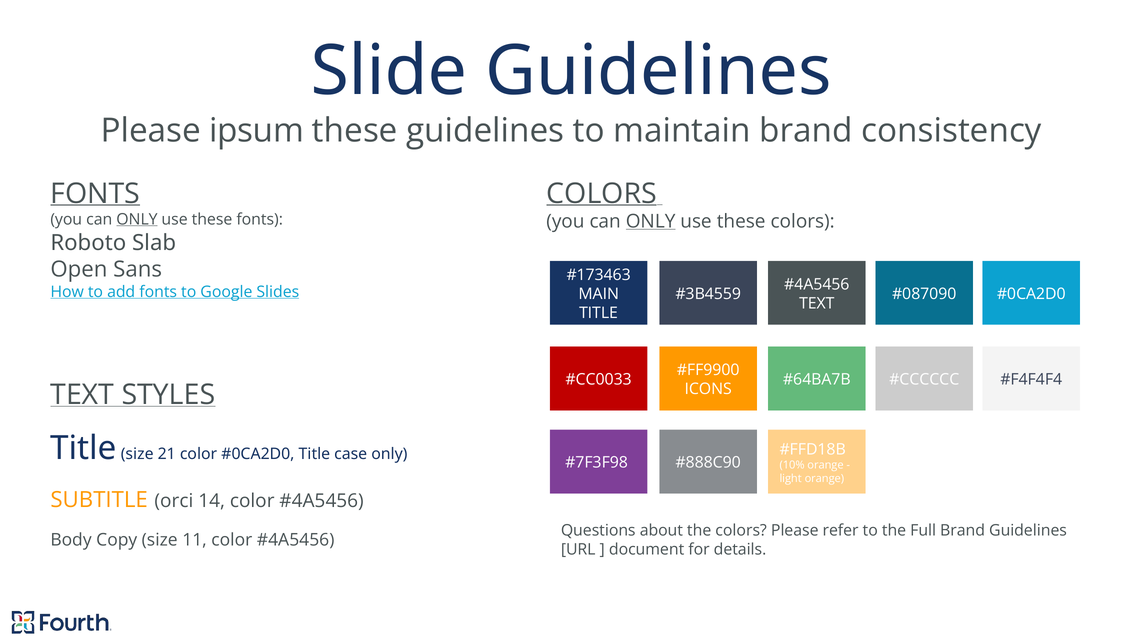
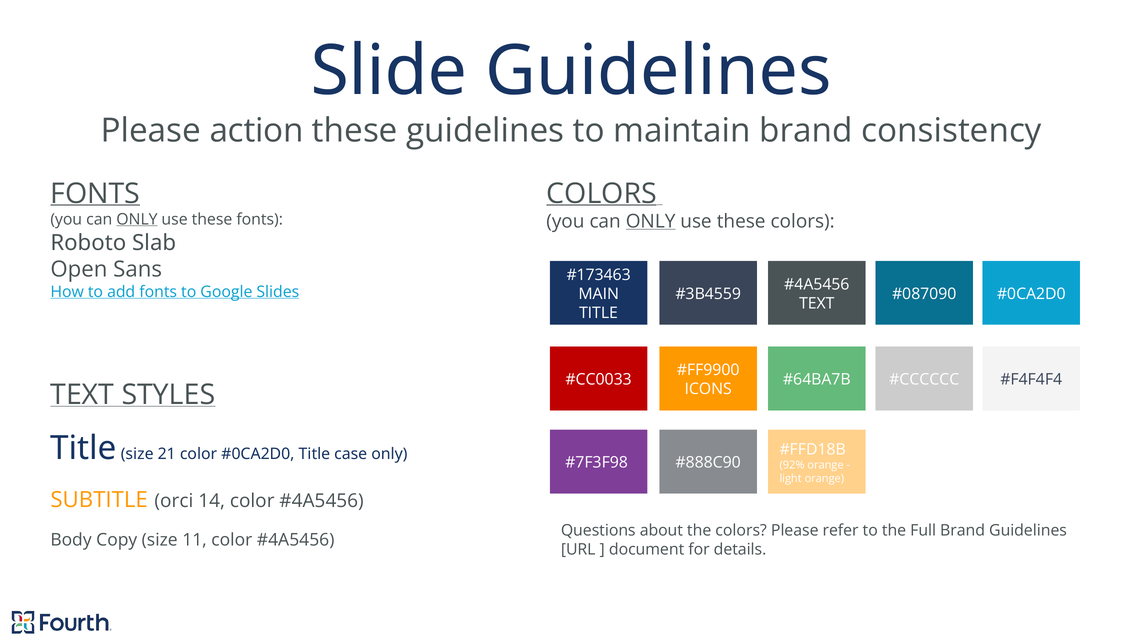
ipsum: ipsum -> action (257, 131)
10%: 10% -> 92% (792, 465)
